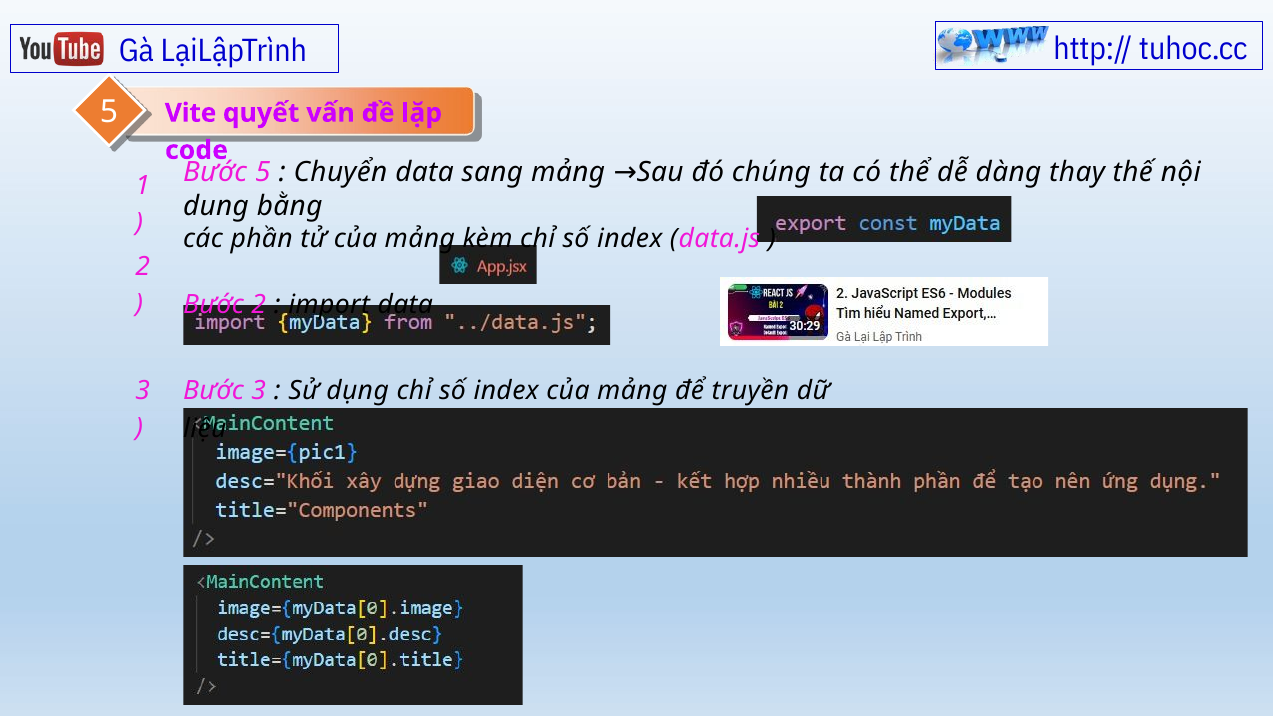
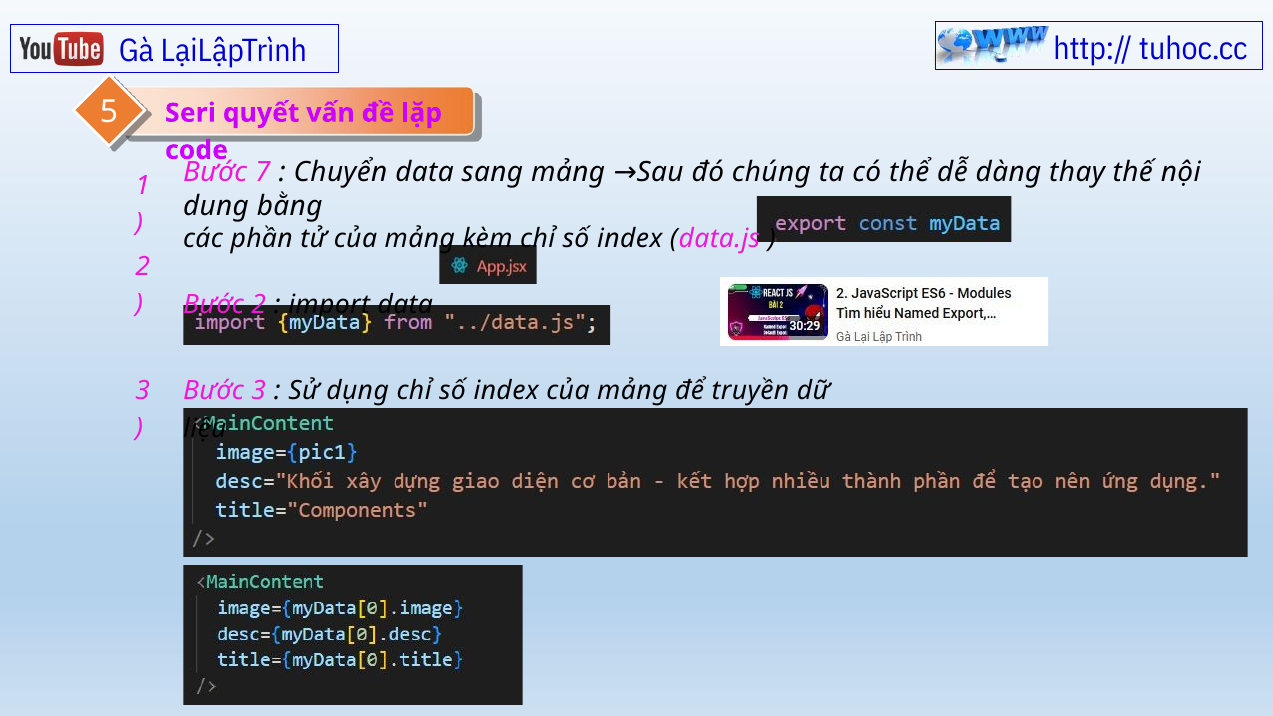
Vite: Vite -> Seri (190, 113)
Bước 5: 5 -> 7 (263, 173)
